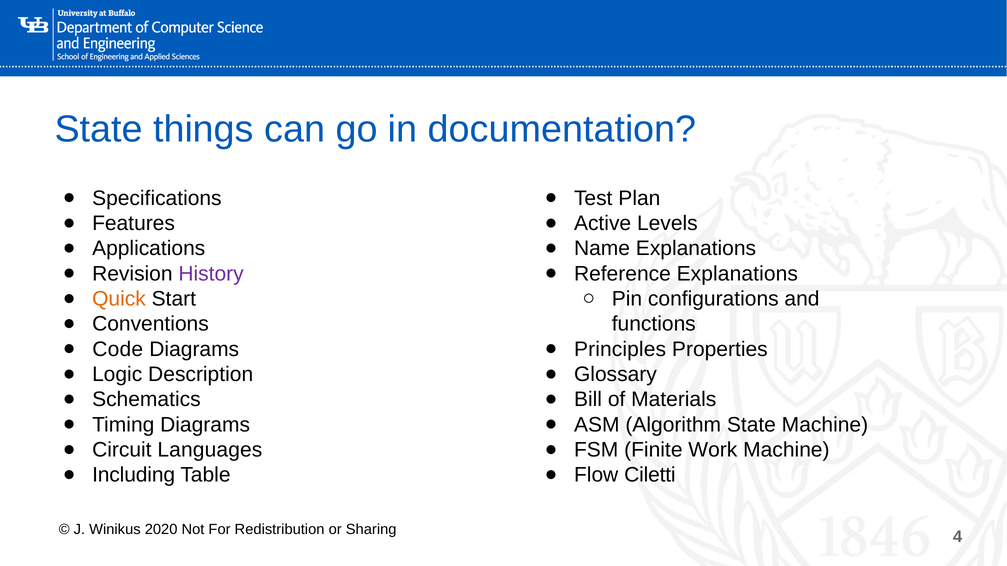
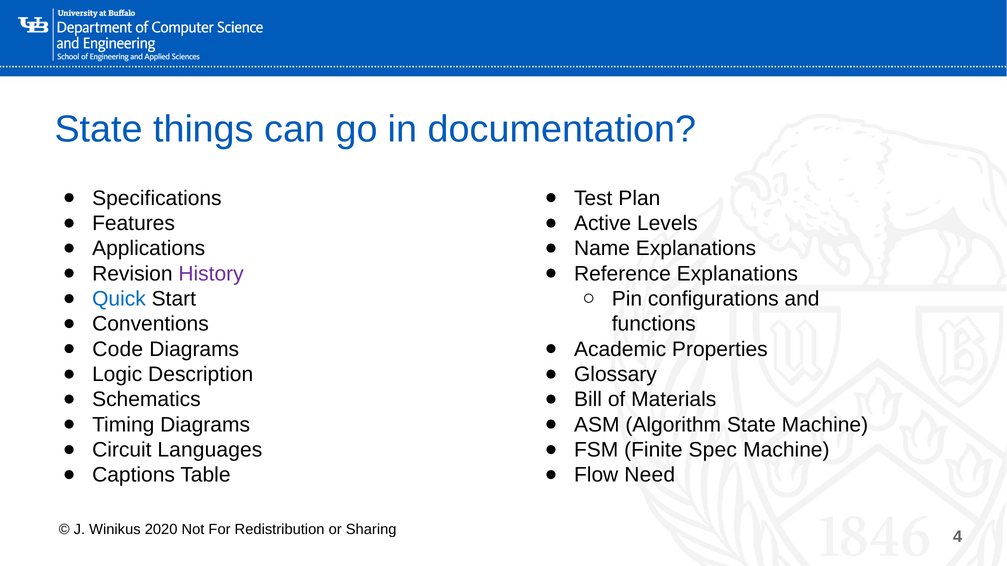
Quick colour: orange -> blue (119, 299)
Principles: Principles -> Academic (620, 349)
Work: Work -> Spec (713, 450)
Including: Including -> Captions (134, 475)
Ciletti: Ciletti -> Need (650, 475)
